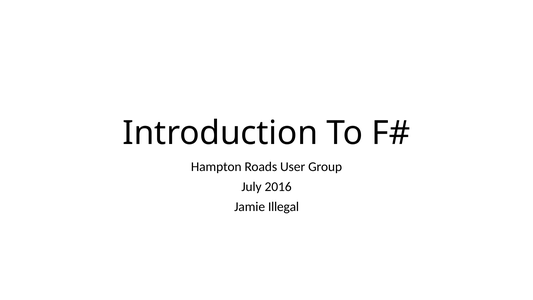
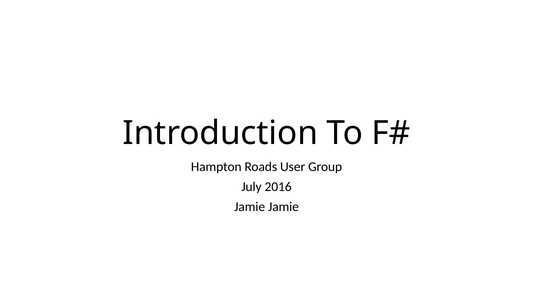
Jamie Illegal: Illegal -> Jamie (283, 206)
